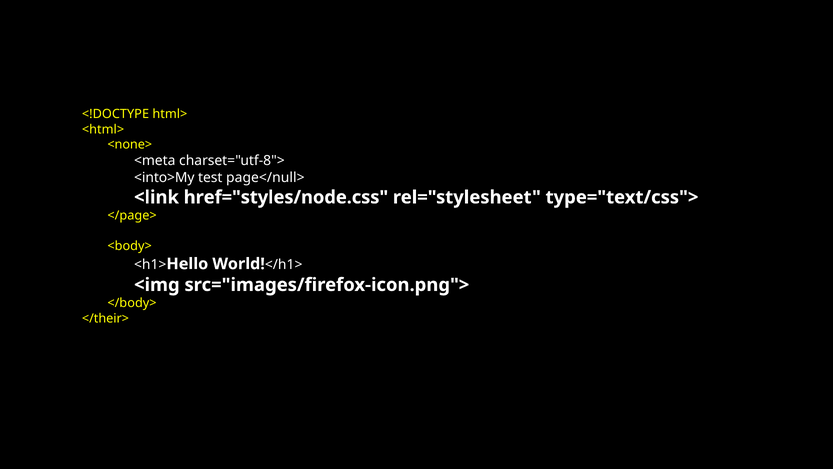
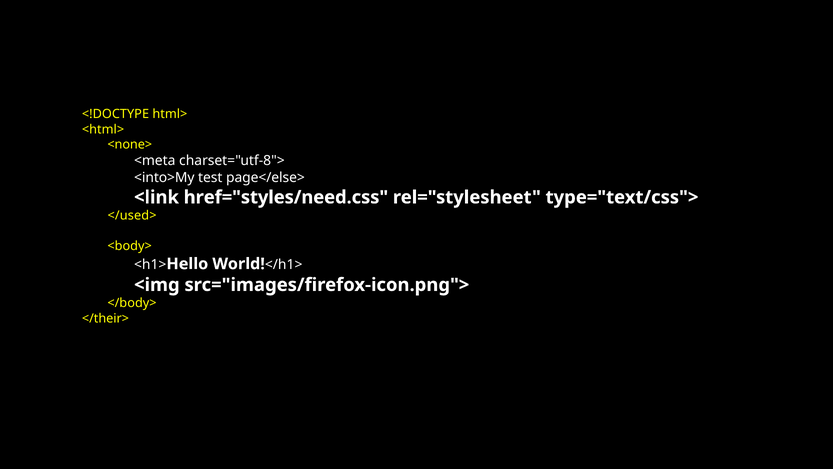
page</null>: page</null> -> page</else> (265, 177)
href="styles/node.css: href="styles/node.css -> href="styles/need.css (286, 197)
</page>: </page> -> </used> (132, 215)
